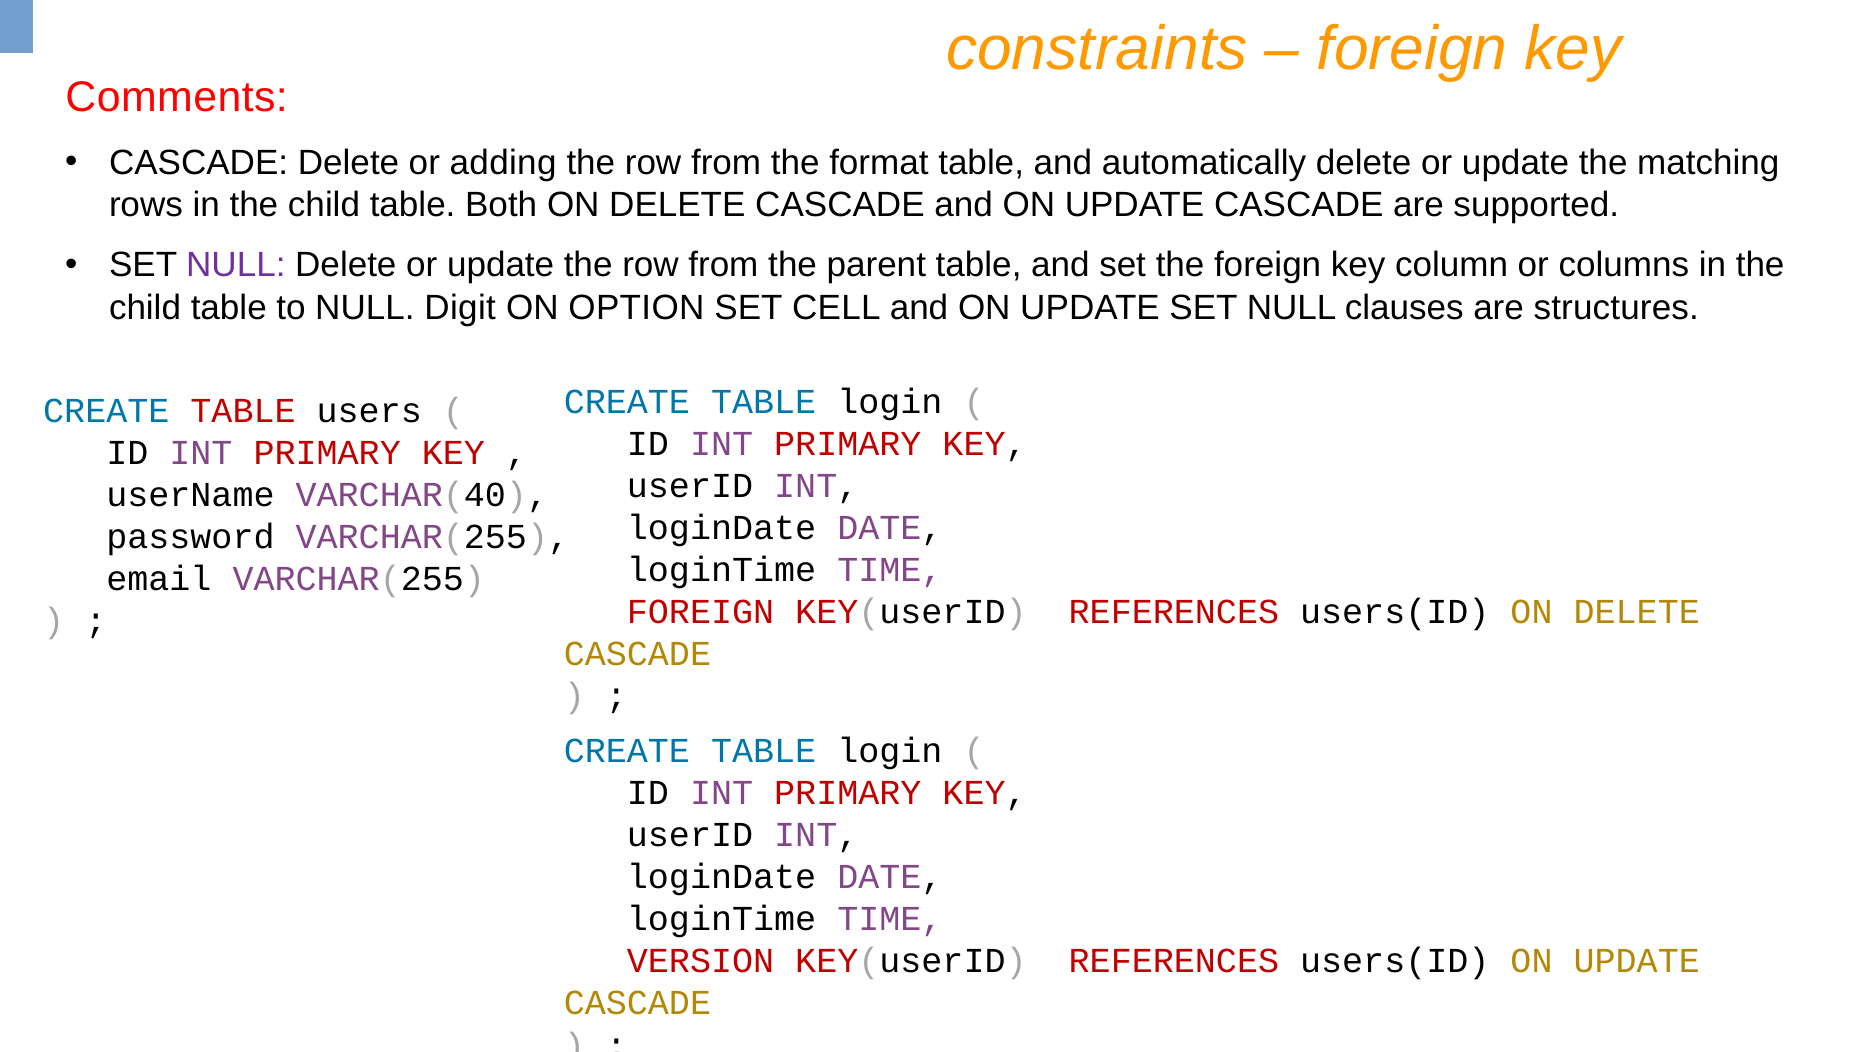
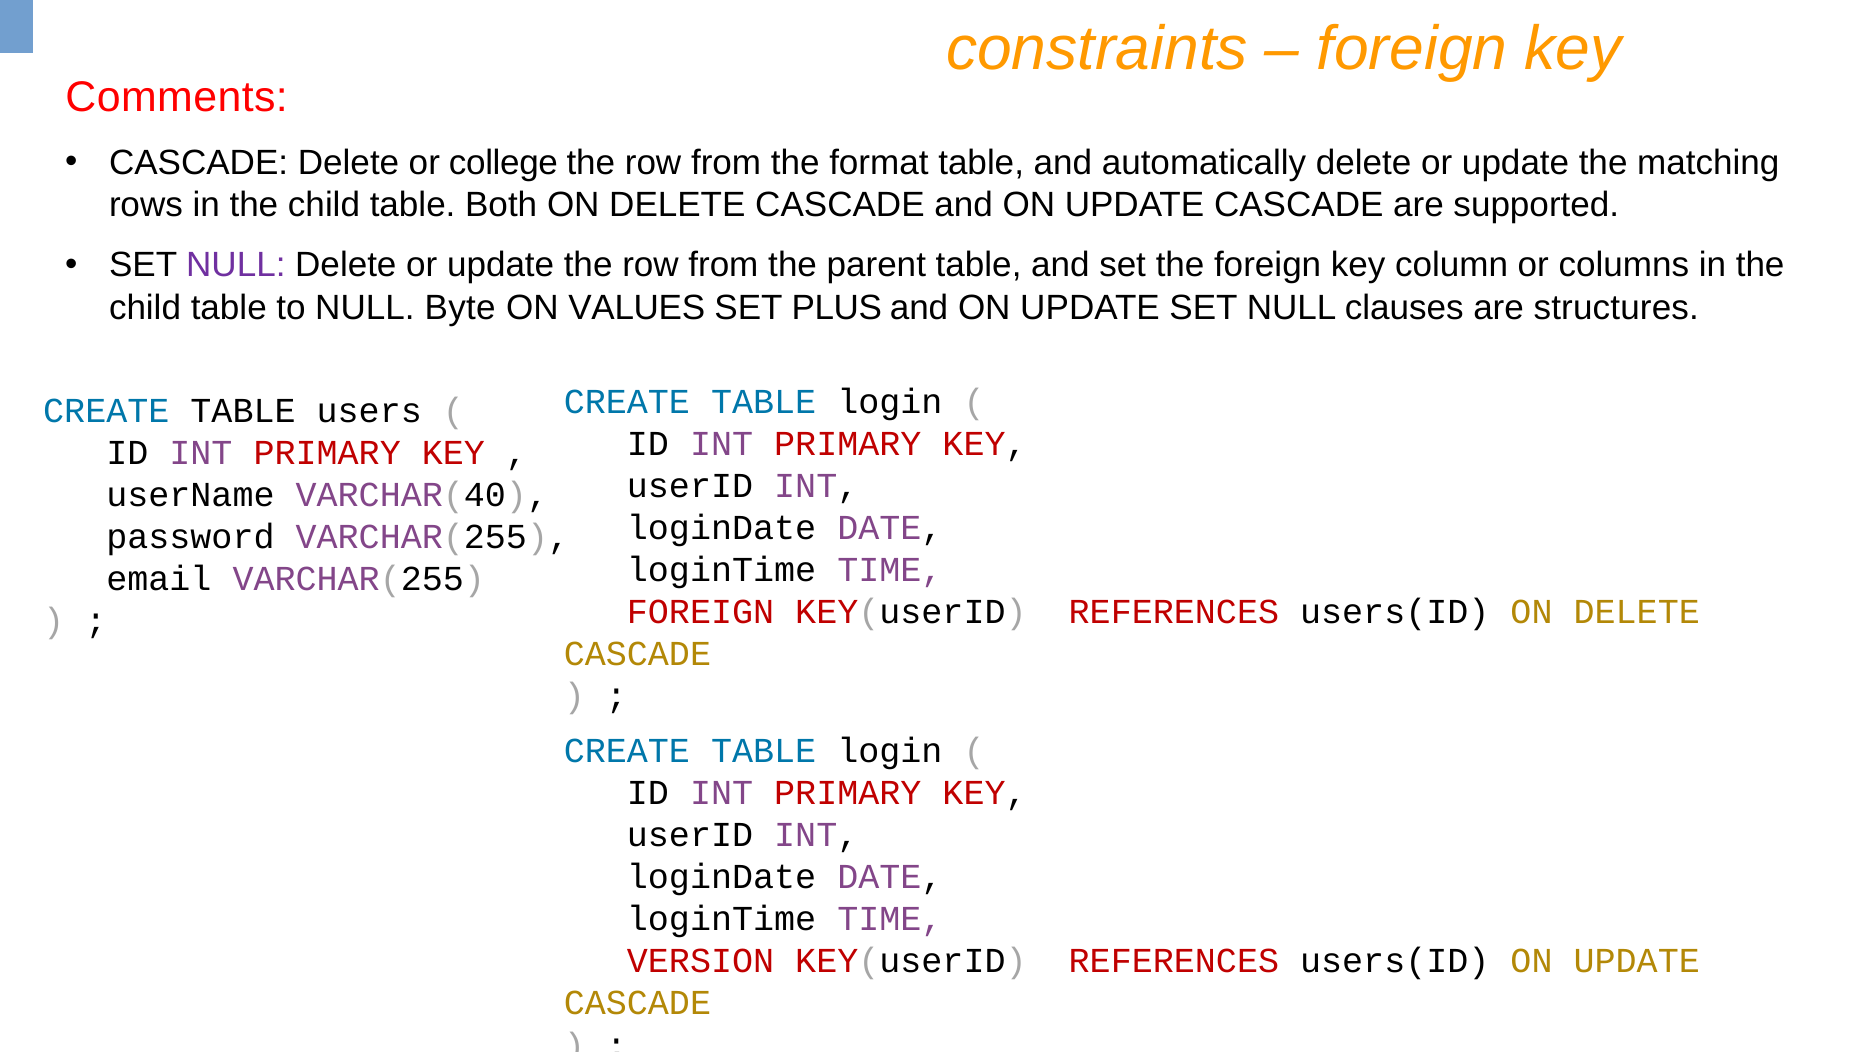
adding: adding -> college (503, 163)
Digit: Digit -> Byte (460, 307)
OPTION: OPTION -> VALUES (637, 307)
CELL: CELL -> PLUS (837, 307)
TABLE colour: red -> black (243, 411)
